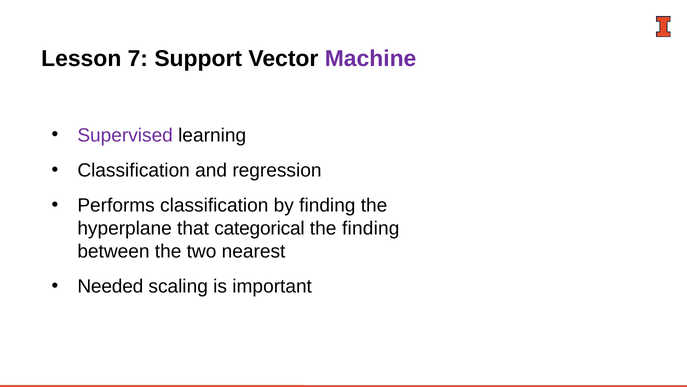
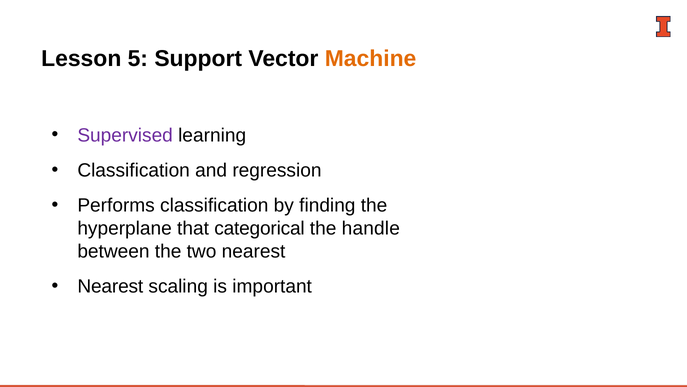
7: 7 -> 5 (138, 59)
Machine colour: purple -> orange (371, 59)
the finding: finding -> handle (371, 228)
Needed: Needed -> Nearest (110, 286)
